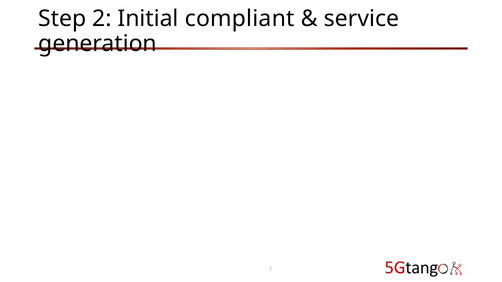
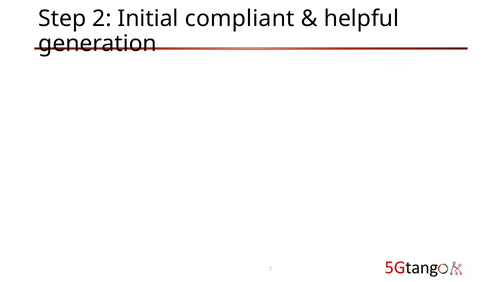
service: service -> helpful (361, 19)
